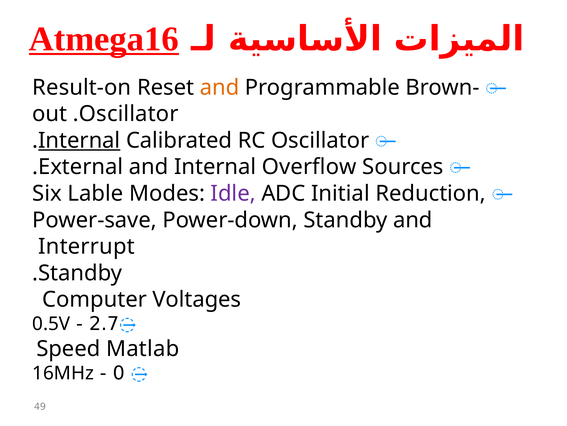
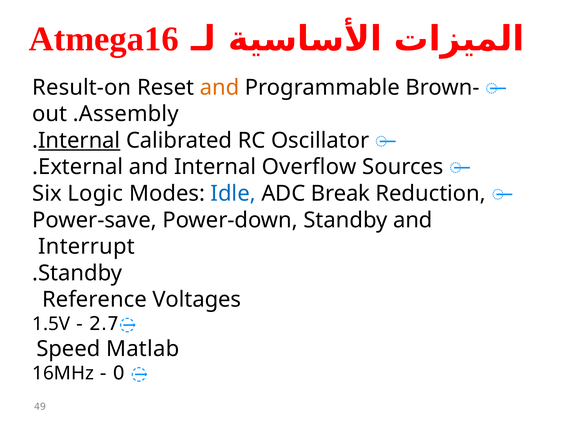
Atmega16 underline: present -> none (104, 39)
.Oscillator: .Oscillator -> .Assembly (126, 114)
Lable: Lable -> Logic (95, 193)
Idle colour: purple -> blue (233, 193)
Initial: Initial -> Break (341, 193)
Computer: Computer -> Reference (94, 299)
0.5V: 0.5V -> 1.5V (51, 323)
